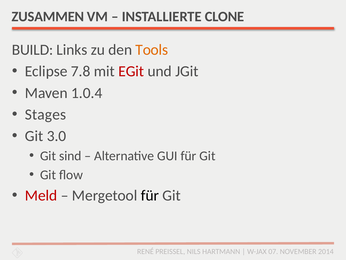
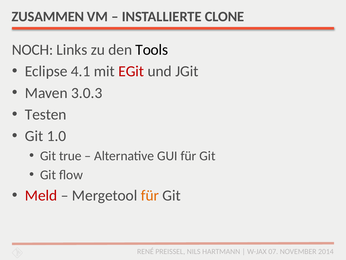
BUILD: BUILD -> NOCH (33, 50)
Tools colour: orange -> black (152, 50)
7.8: 7.8 -> 4.1 (81, 71)
1.0.4: 1.0.4 -> 3.0.3 (87, 93)
Stages: Stages -> Testen (46, 114)
3.0: 3.0 -> 1.0 (57, 136)
sind: sind -> true (70, 156)
für colour: black -> orange (150, 195)
